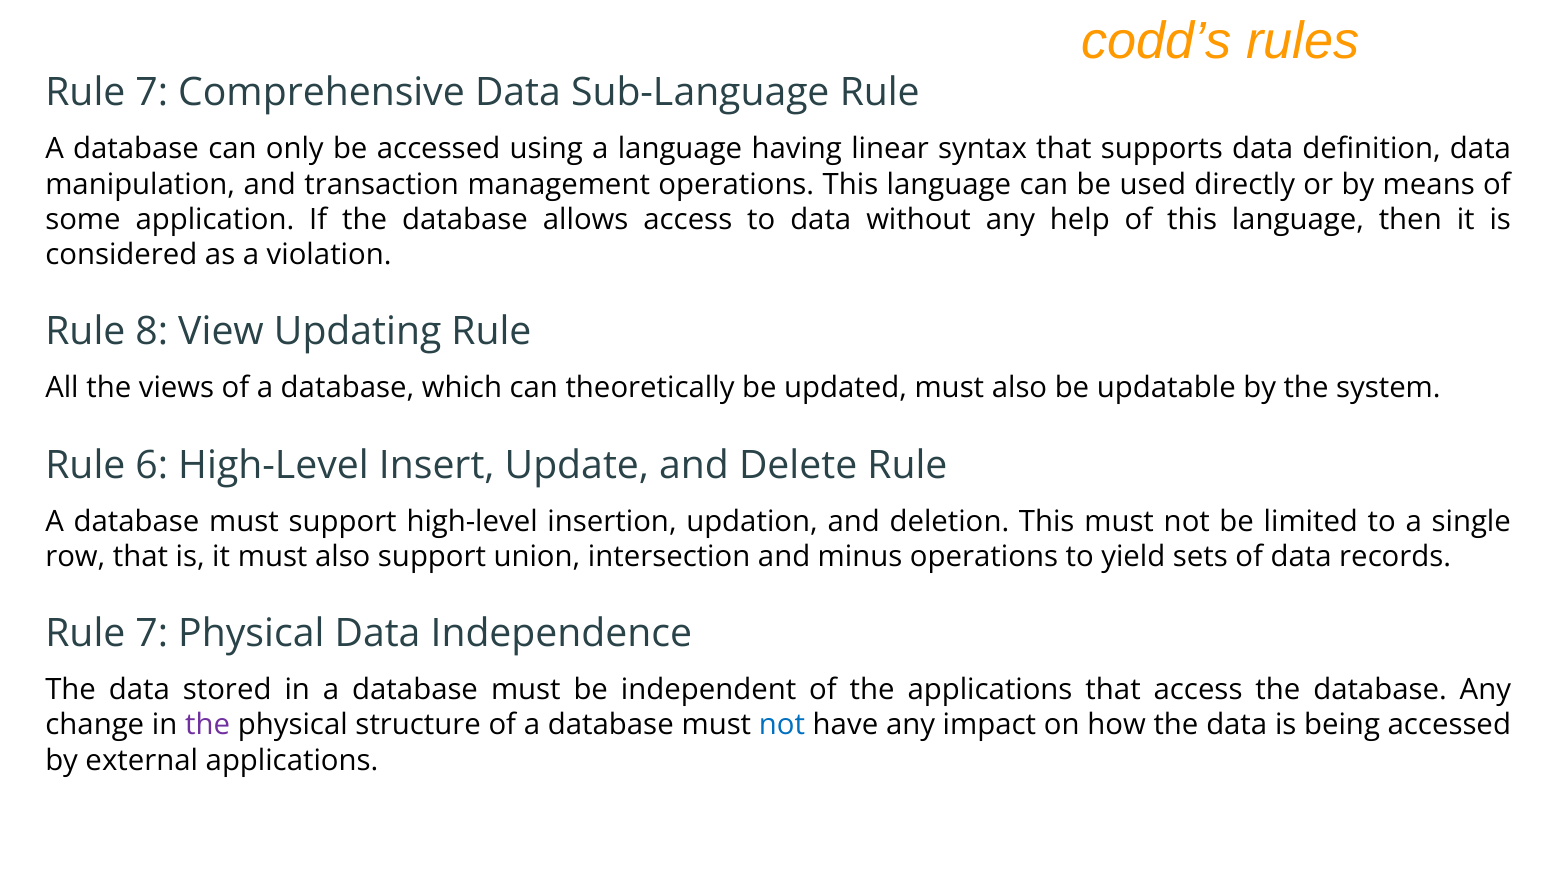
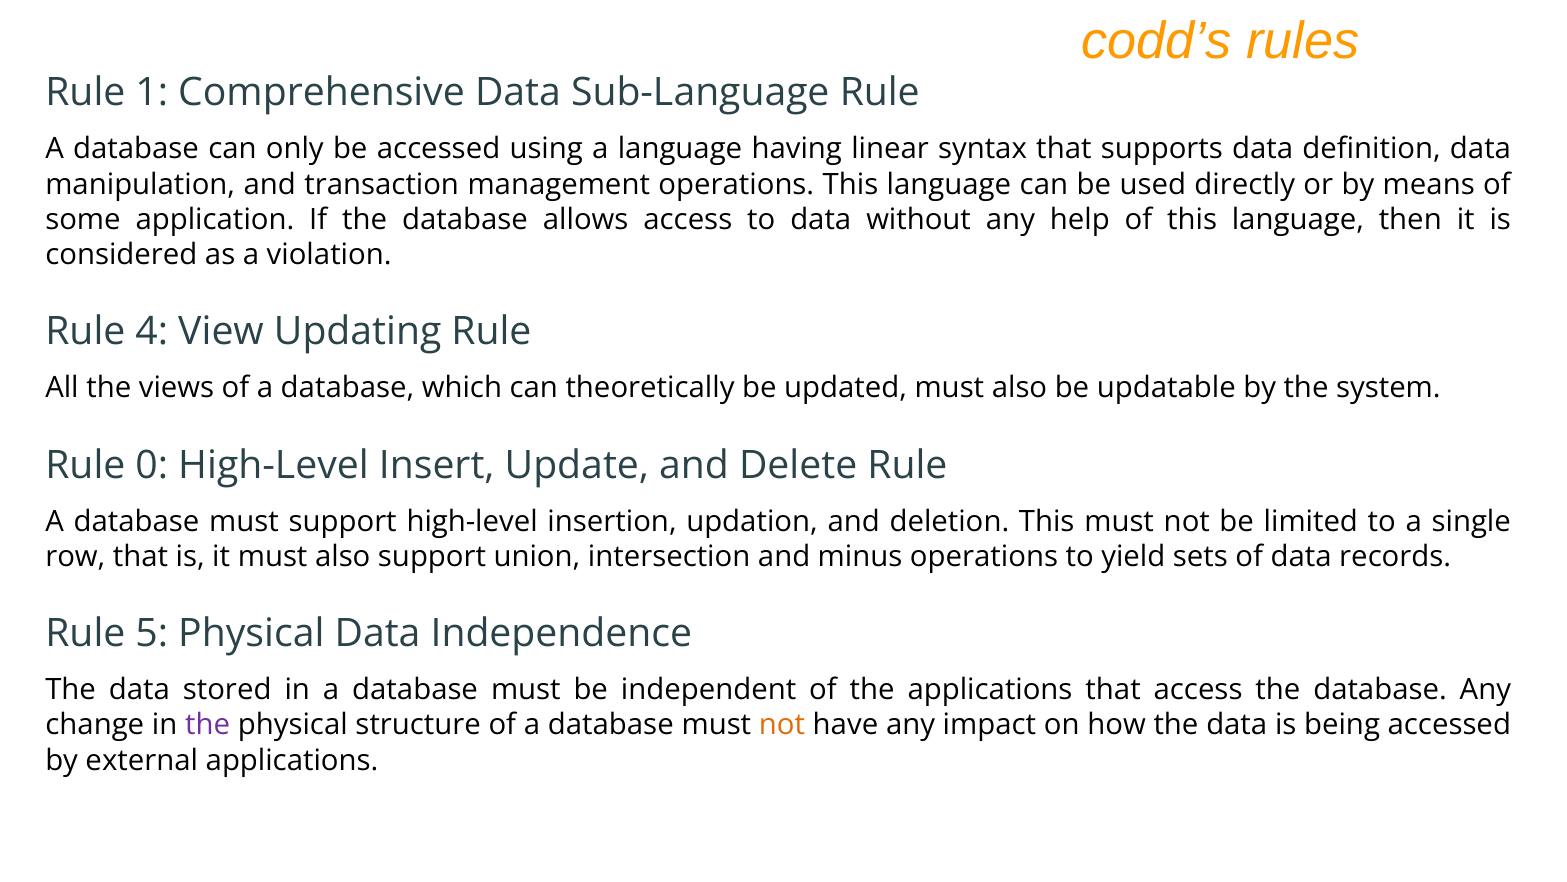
7: 7 -> 1 (152, 93)
8: 8 -> 4 (152, 332)
6: 6 -> 0 (152, 465)
7: 7 -> 5 (152, 633)
not colour: blue -> orange (782, 725)
